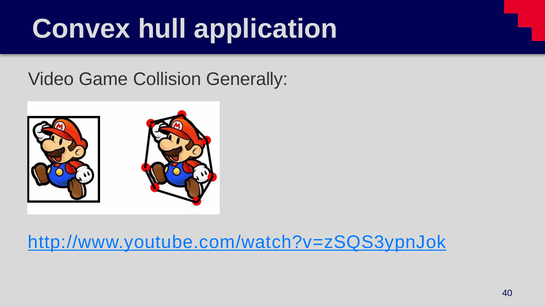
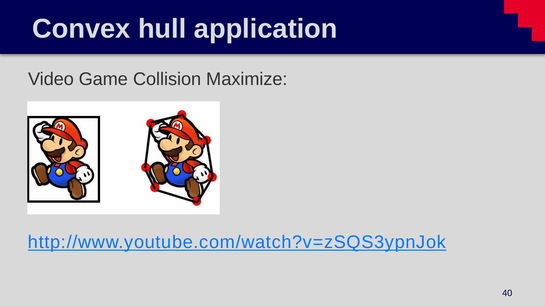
Generally: Generally -> Maximize (247, 79)
